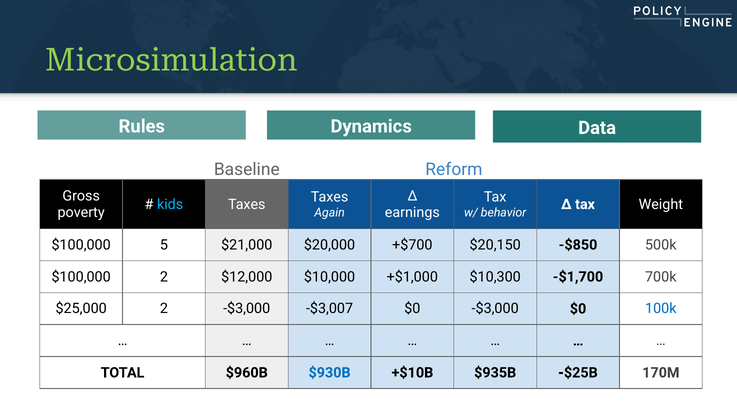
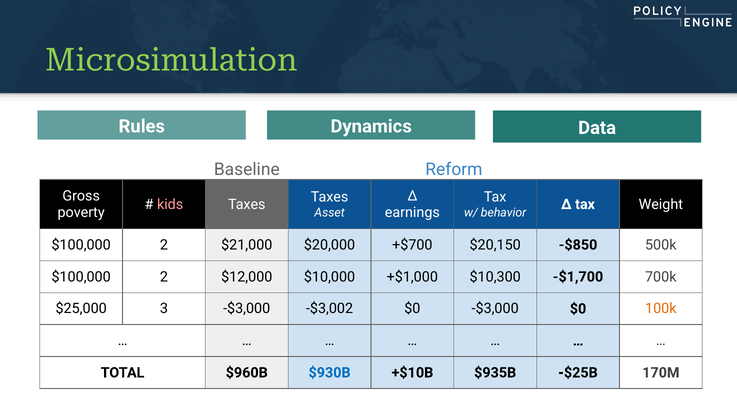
kids colour: light blue -> pink (170, 204)
Again: Again -> Asset (330, 213)
5: 5 -> 2 (164, 245)
$25,000 2: 2 -> 3 (164, 308)
-$3,007: -$3,007 -> -$3,002 (330, 308)
100k colour: blue -> orange (661, 308)
